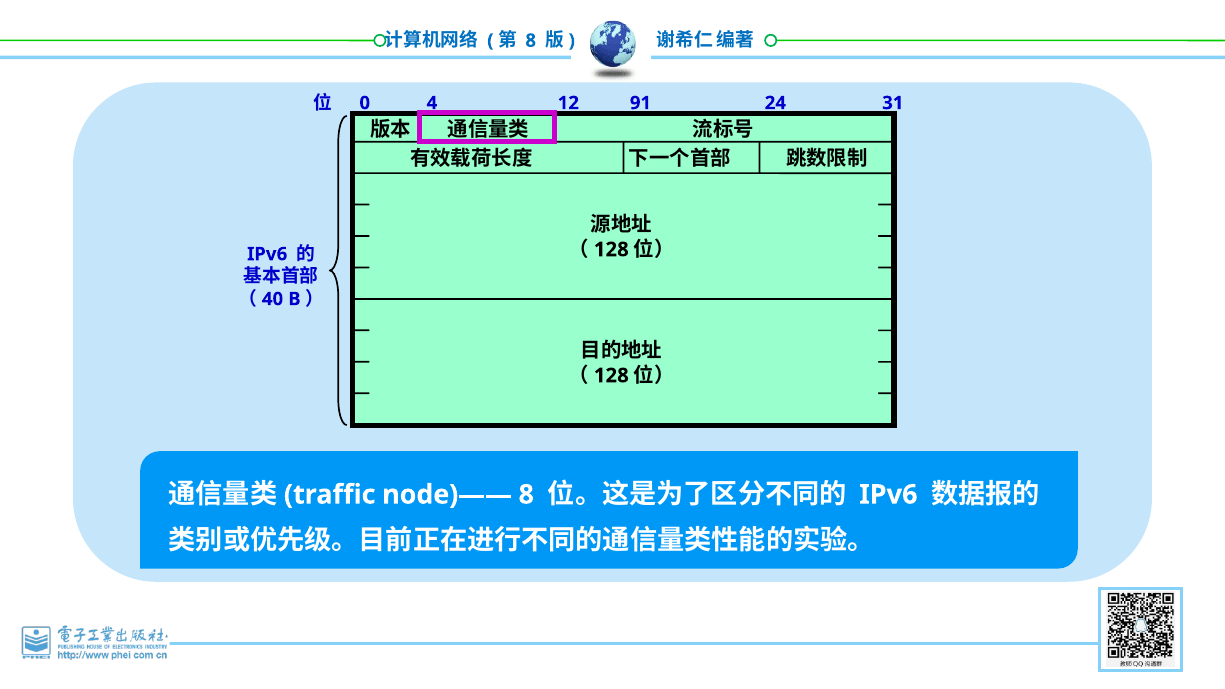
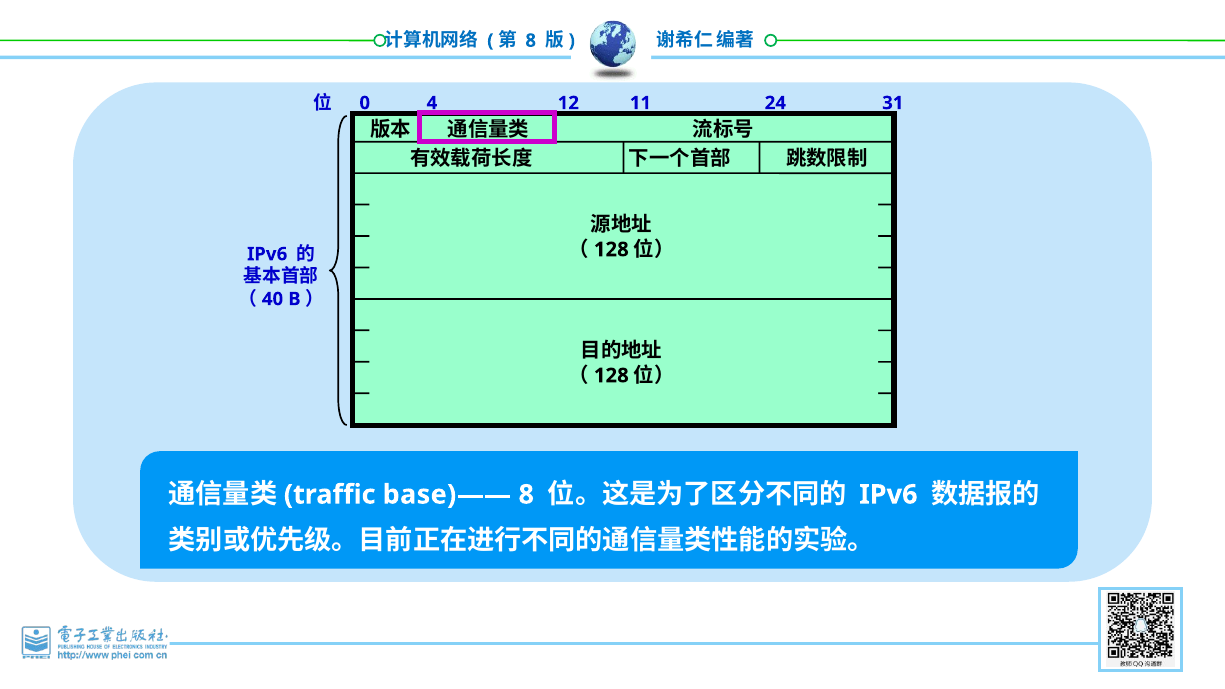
91: 91 -> 11 (640, 103)
node)——: node)—— -> base)—— (447, 495)
